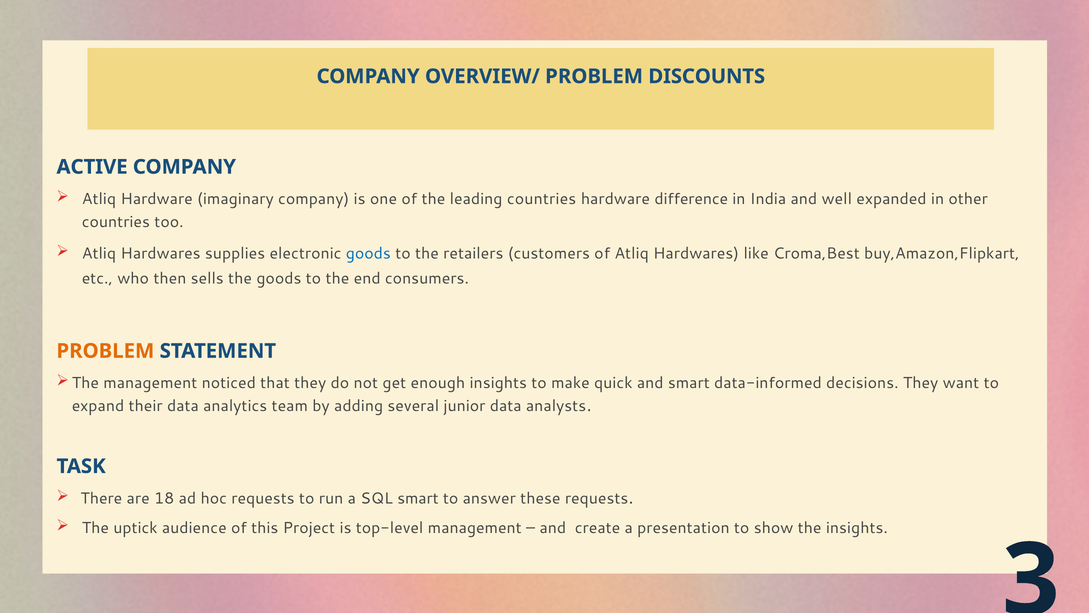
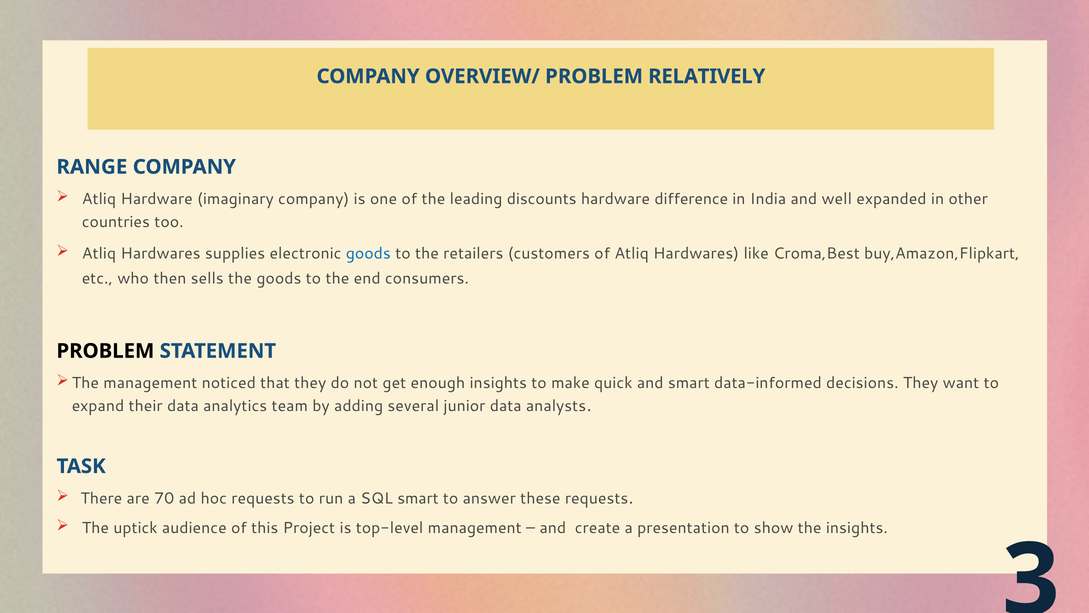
DISCOUNTS: DISCOUNTS -> RELATIVELY (707, 76)
ACTIVE: ACTIVE -> RANGE (92, 167)
leading countries: countries -> discounts (542, 199)
PROBLEM colour: orange -> black (105, 351)
18: 18 -> 70 (164, 498)
